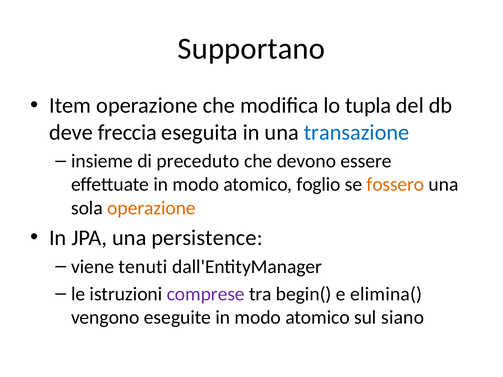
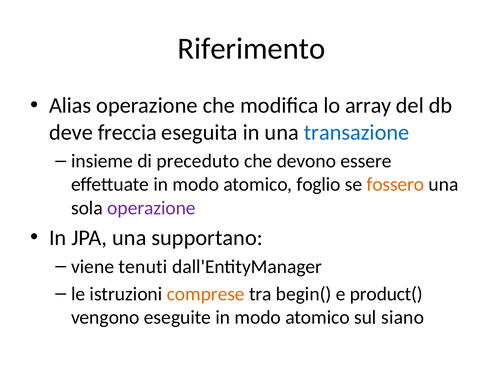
Supportano: Supportano -> Riferimento (251, 49)
Item: Item -> Alias (70, 106)
tupla: tupla -> array (368, 106)
operazione colour: orange -> purple (151, 208)
persistence: persistence -> supportano (207, 238)
comprese colour: purple -> orange (206, 294)
elimina(: elimina( -> product( (386, 294)
